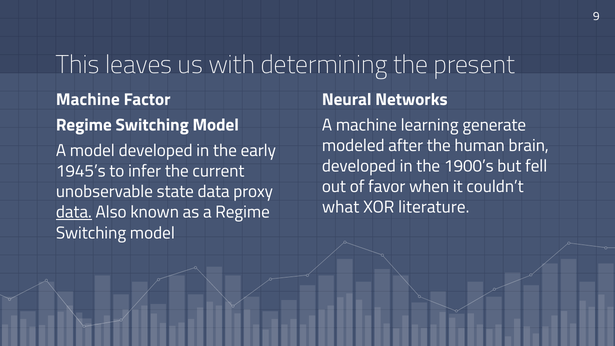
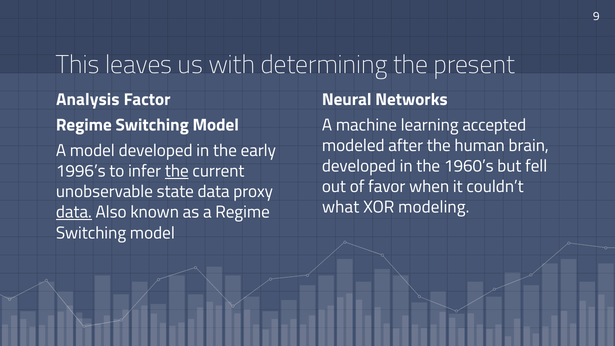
Machine: Machine -> Analysis (88, 100)
generate: generate -> accepted (494, 125)
1900’s: 1900’s -> 1960’s (469, 166)
1945’s: 1945’s -> 1996’s (81, 171)
the underline: none -> present (177, 171)
literature: literature -> modeling (434, 207)
